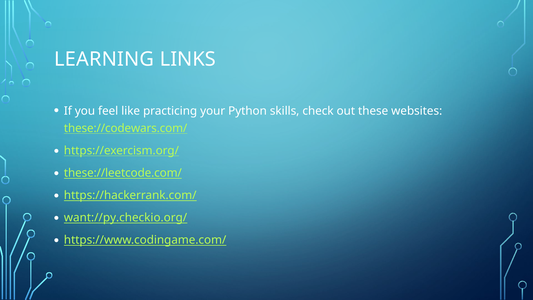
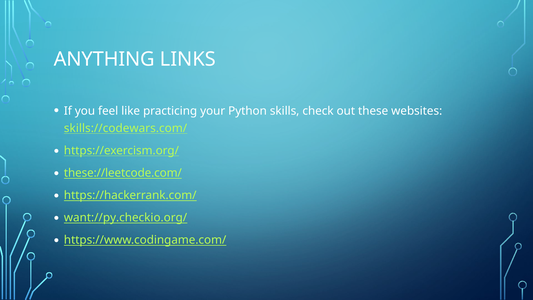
LEARNING: LEARNING -> ANYTHING (104, 59)
these://codewars.com/: these://codewars.com/ -> skills://codewars.com/ (126, 128)
